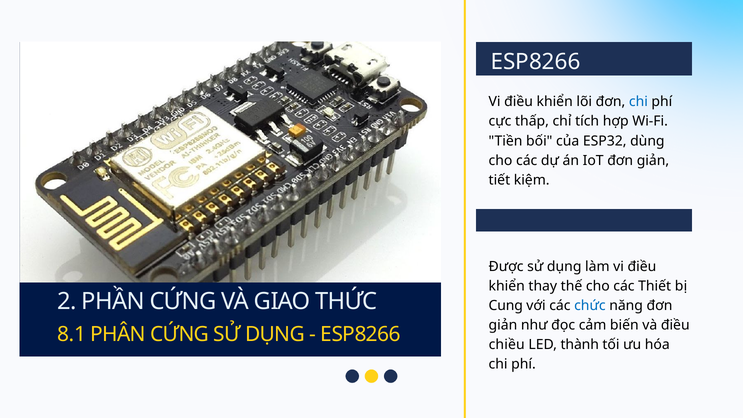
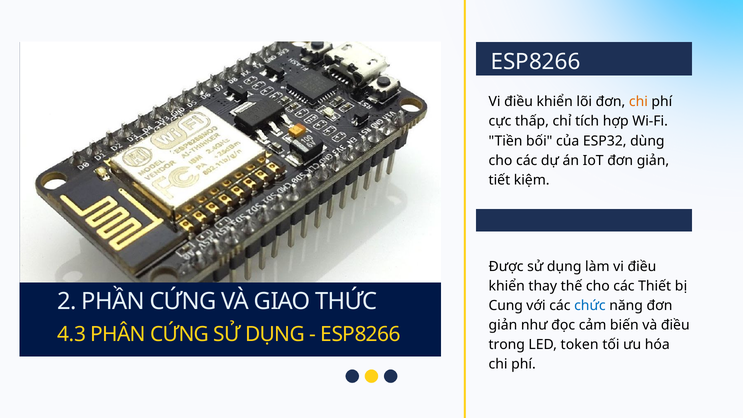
chi colour: blue -> orange (638, 102)
8.1: 8.1 -> 4.3 (72, 334)
chiều: chiều -> trong (507, 345)
thành: thành -> token (580, 345)
